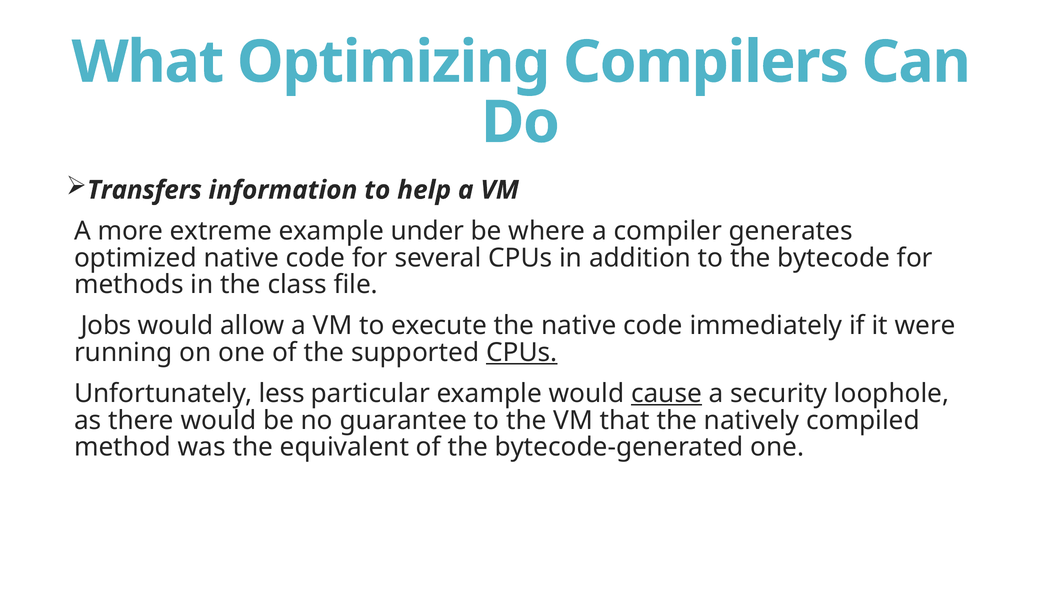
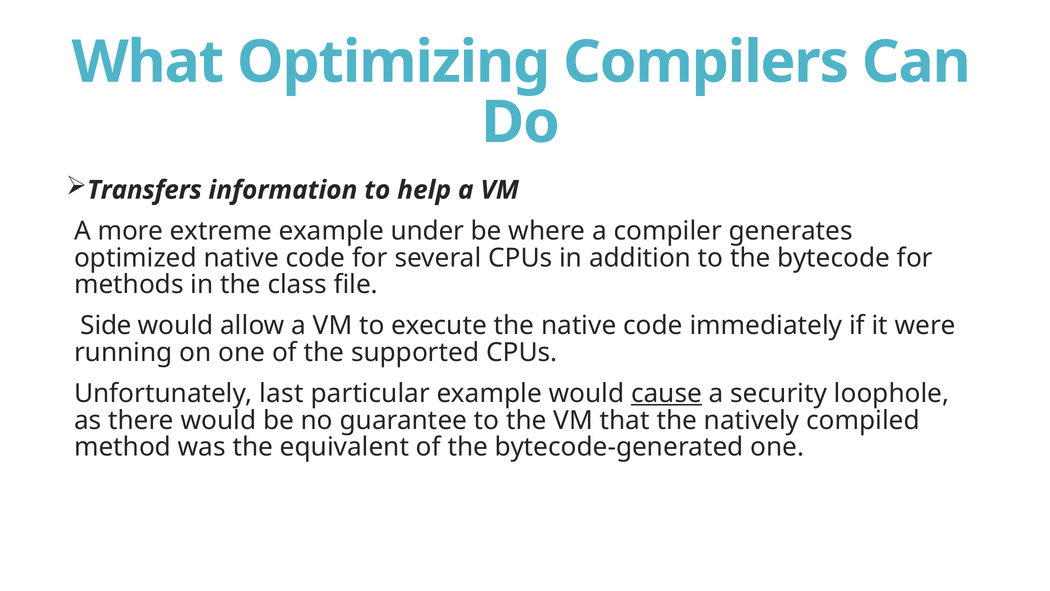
Jobs: Jobs -> Side (106, 326)
CPUs underline: present -> none (522, 352)
less: less -> last (281, 393)
